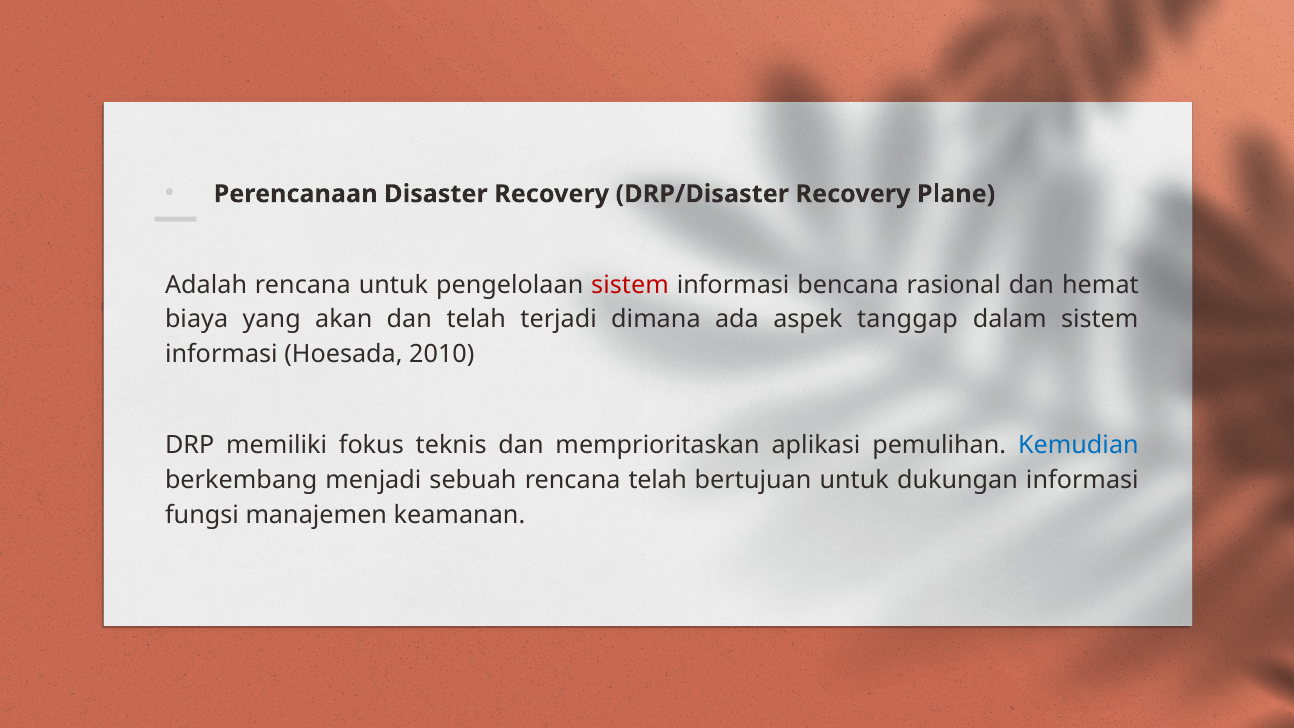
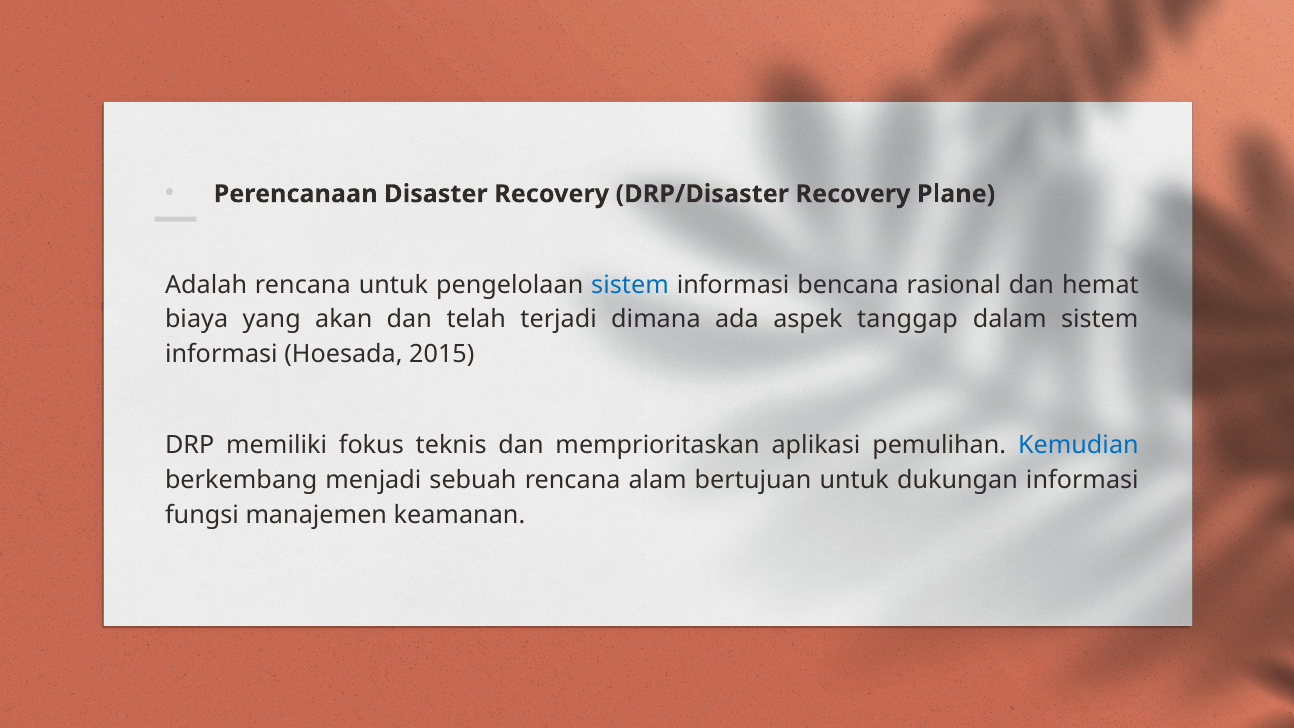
sistem colour: red -> blue (630, 285)
2010: 2010 -> 2015 (442, 354)
rencana telah: telah -> alam (658, 480)
